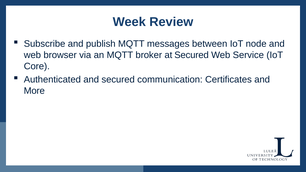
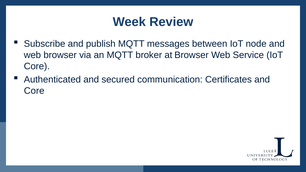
at Secured: Secured -> Browser (192, 55)
More: More -> Core (34, 91)
